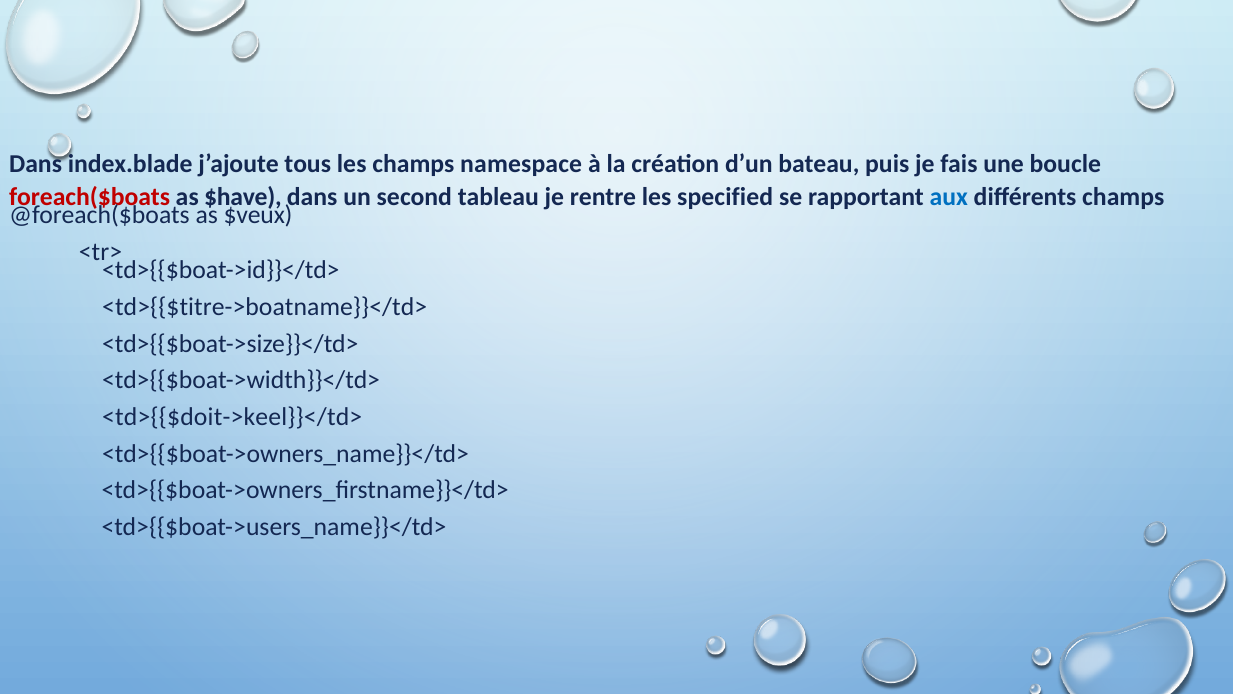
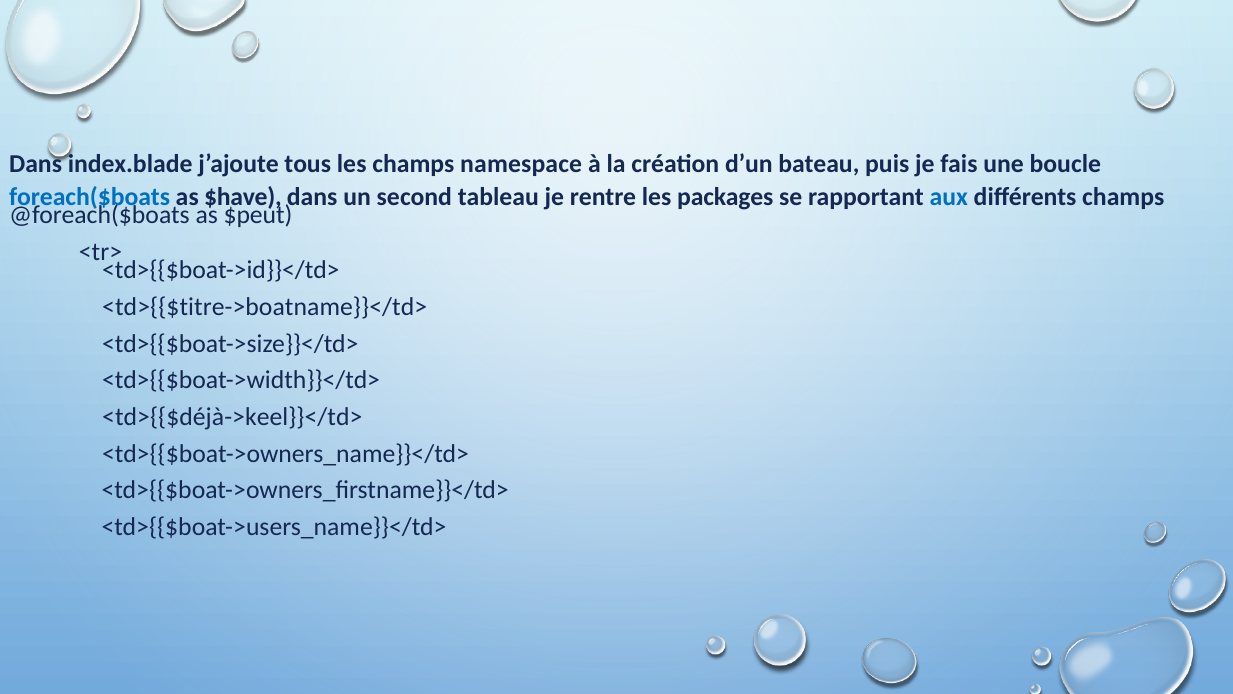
foreach($boats colour: red -> blue (90, 197)
specified: specified -> packages (725, 197)
$veux: $veux -> $peut (258, 215)
<td>{{$doit->keel}}</td>: <td>{{$doit->keel}}</td> -> <td>{{$déjà->keel}}</td> (232, 417)
